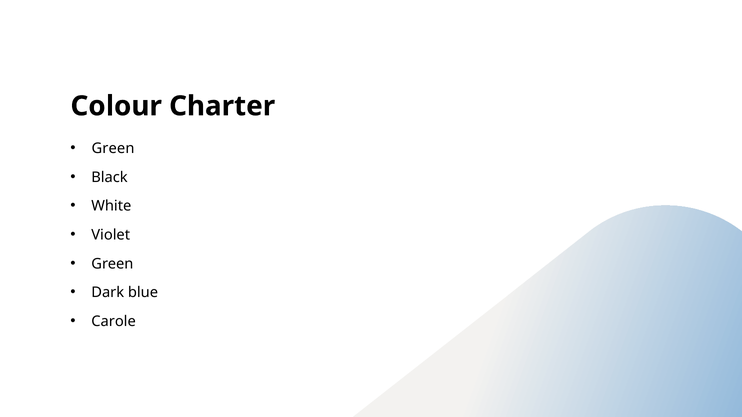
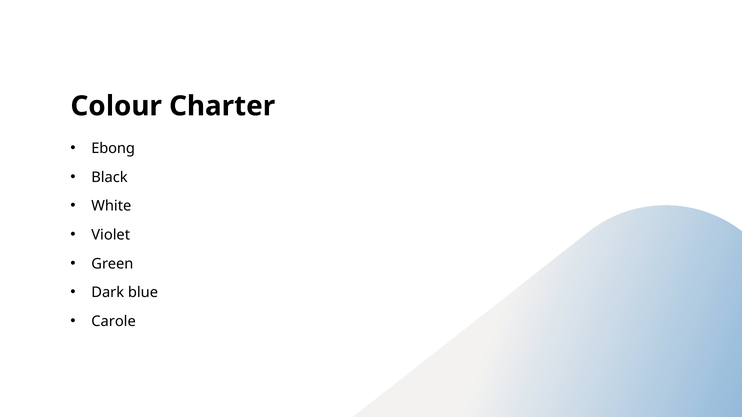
Green: Green -> Ebong (113, 148)
